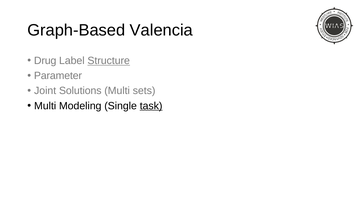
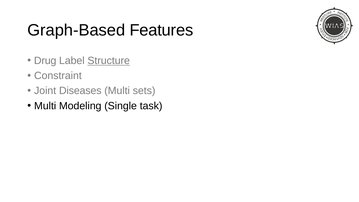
Valencia: Valencia -> Features (161, 30)
Parameter: Parameter -> Constraint (58, 76)
Solutions: Solutions -> Diseases (80, 91)
task underline: present -> none (151, 106)
